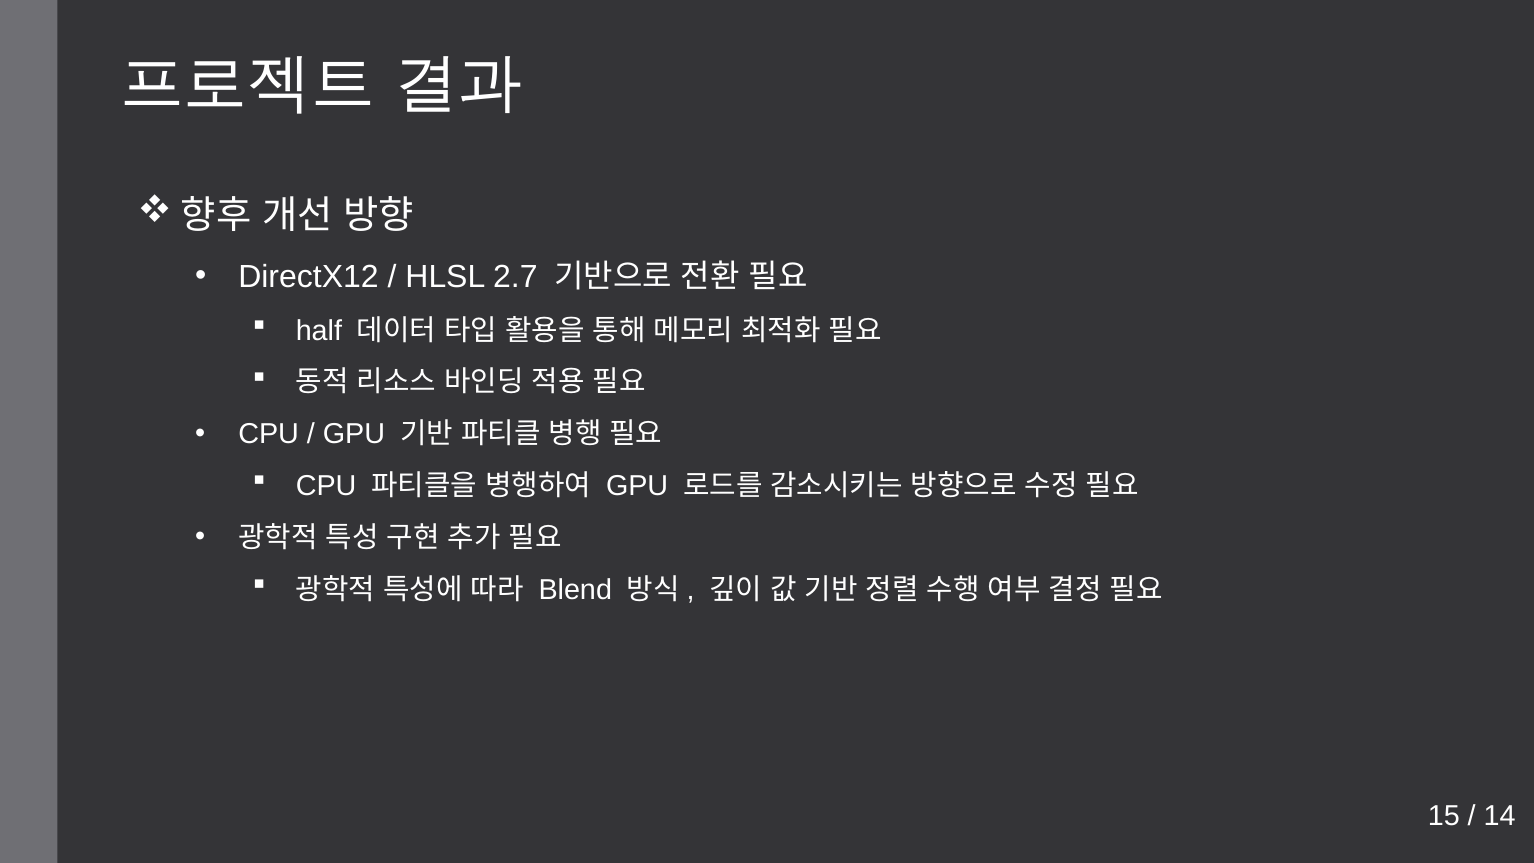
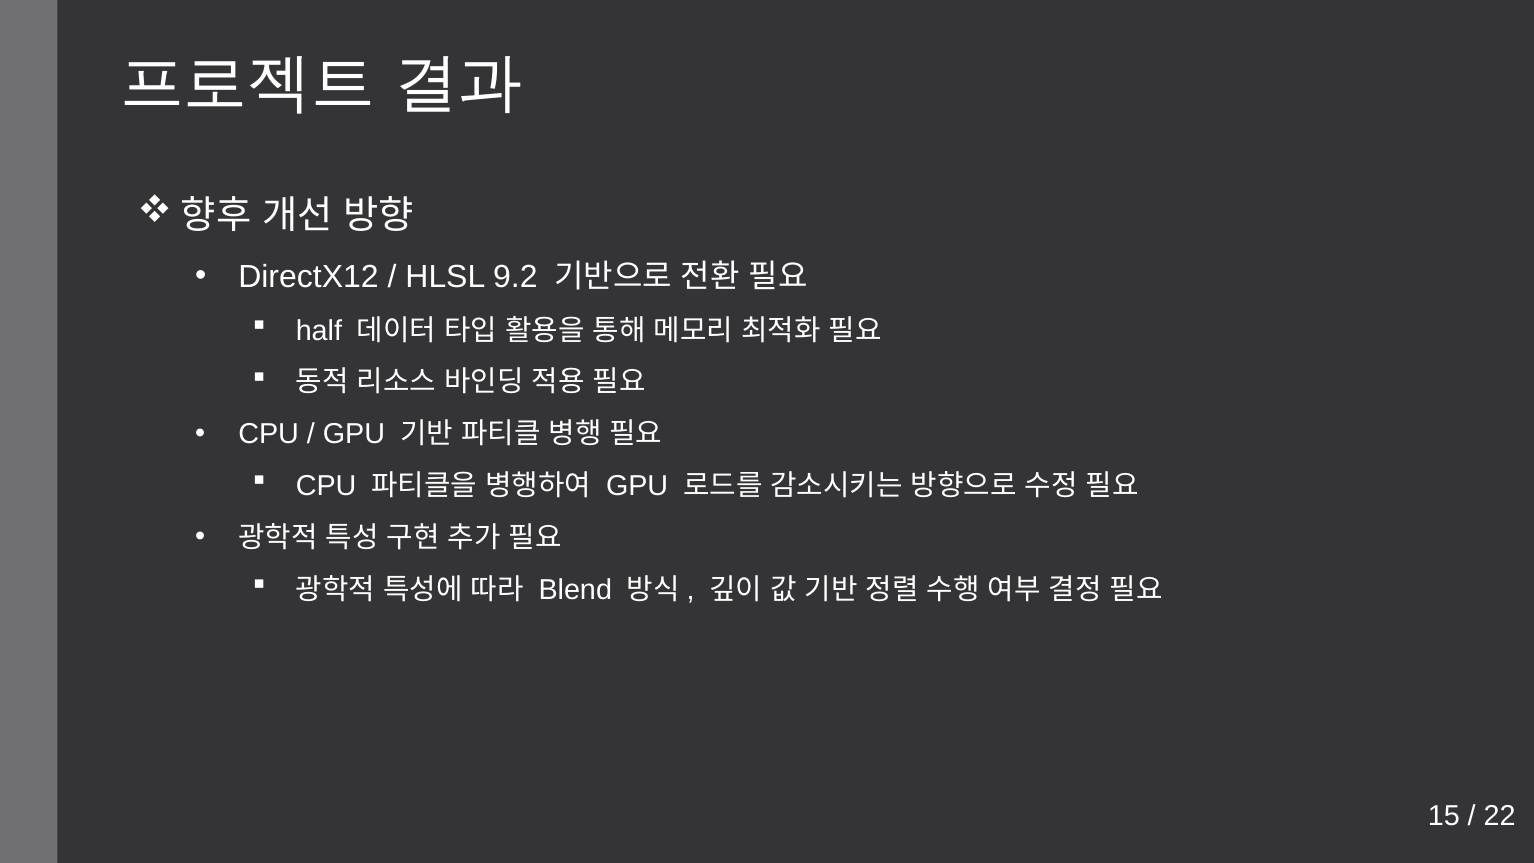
2.7: 2.7 -> 9.2 (515, 277)
14: 14 -> 22 (1500, 816)
